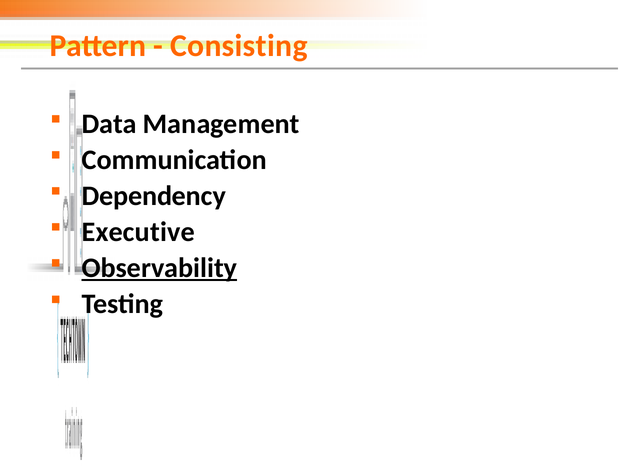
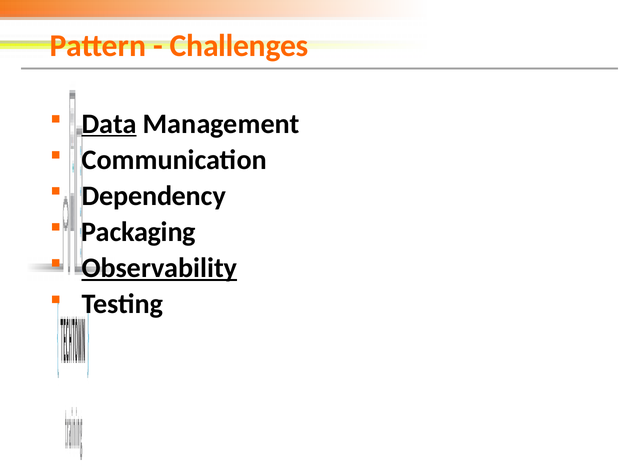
Consisting: Consisting -> Challenges (239, 46)
Data underline: none -> present (109, 124)
Executive: Executive -> Packaging (138, 232)
